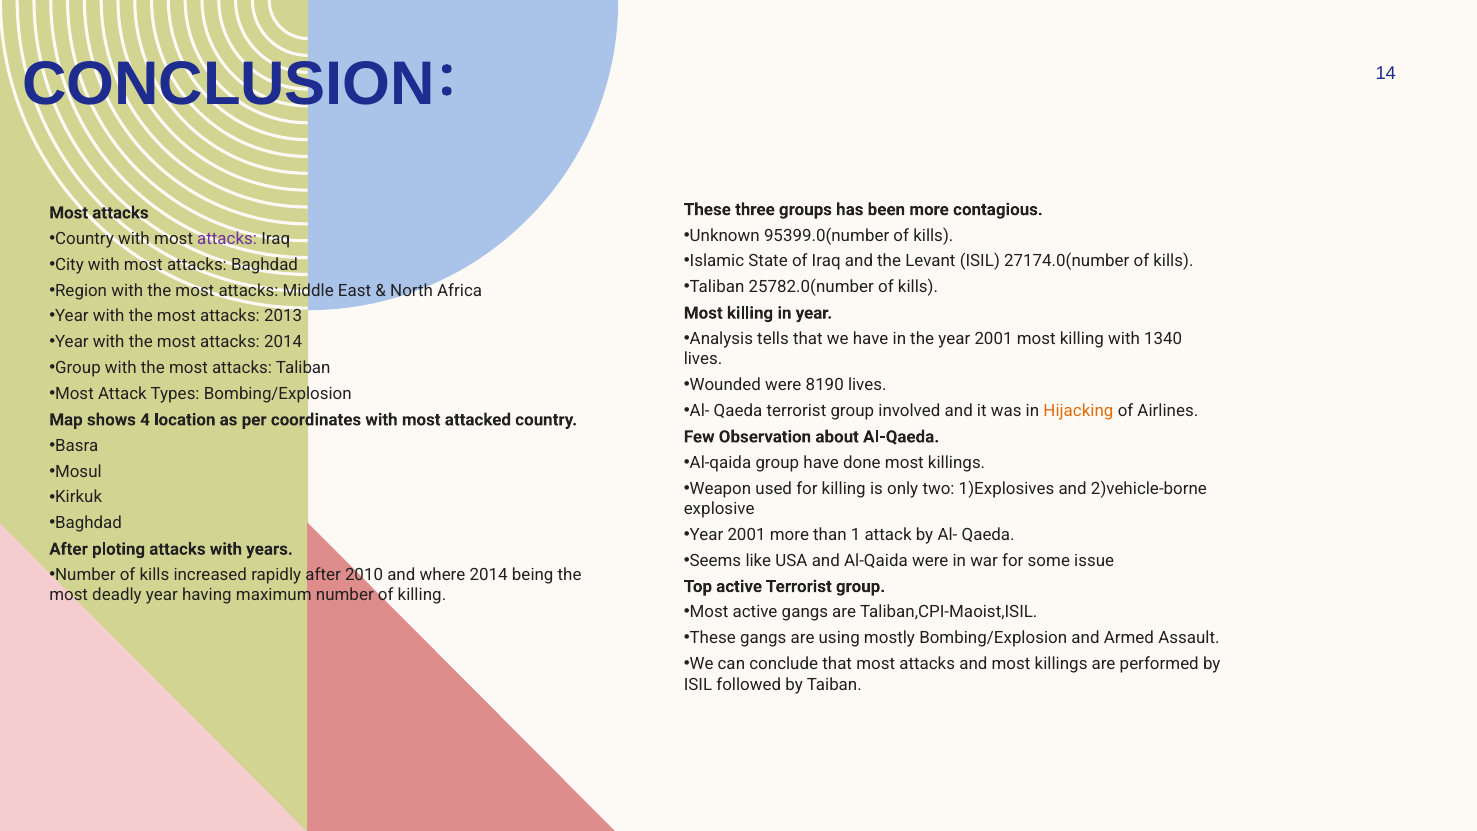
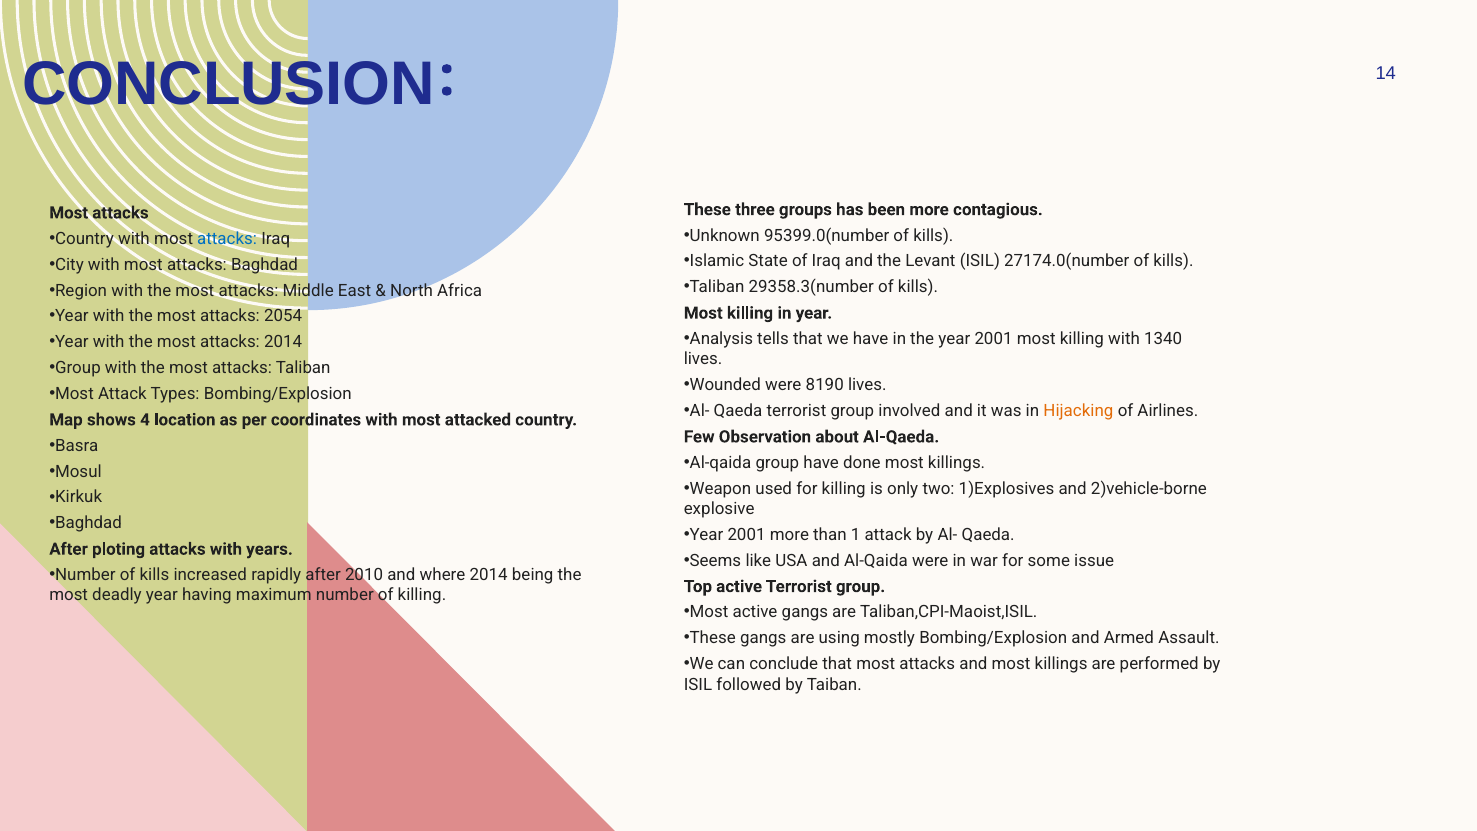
attacks colour: purple -> blue (227, 239)
25782.0(number: 25782.0(number -> 29358.3(number (811, 287)
2013: 2013 -> 2054 (283, 316)
